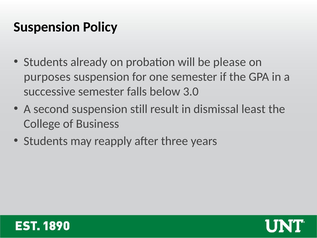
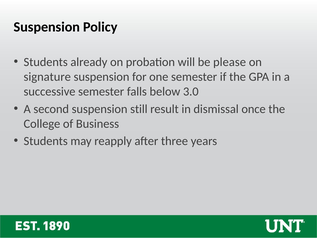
purposes: purposes -> signature (47, 77)
least: least -> once (254, 109)
